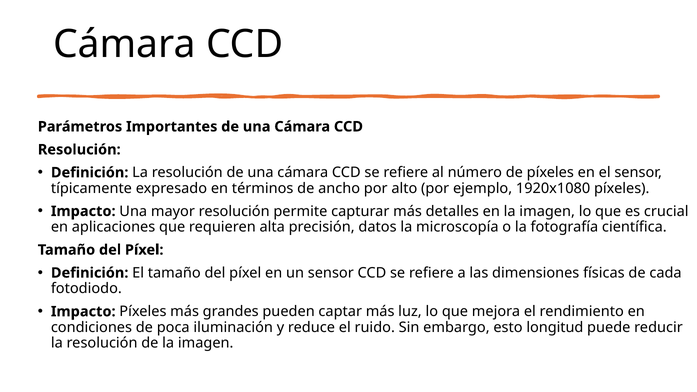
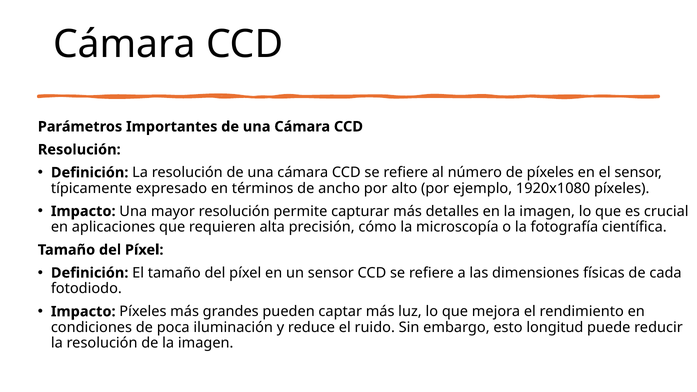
datos: datos -> cómo (378, 227)
